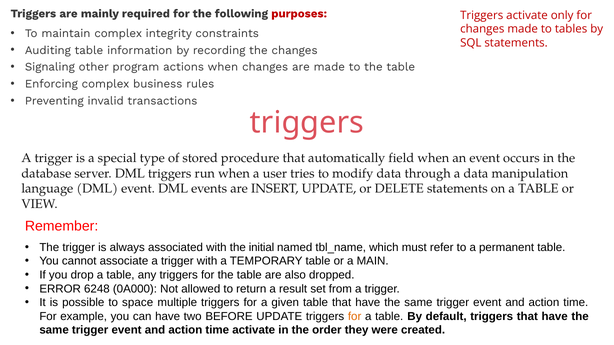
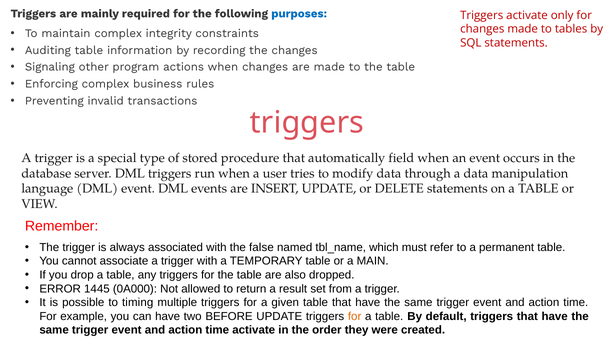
purposes colour: red -> blue (299, 14)
initial: initial -> false (261, 248)
6248: 6248 -> 1445 (97, 289)
space: space -> timing (138, 303)
